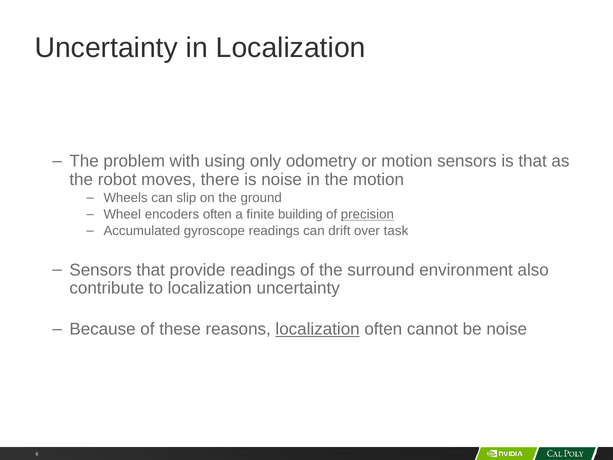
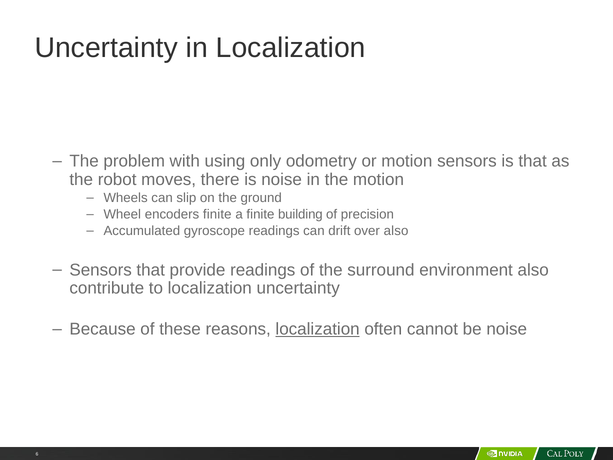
encoders often: often -> finite (217, 214)
precision underline: present -> none (367, 214)
over task: task -> also (396, 231)
